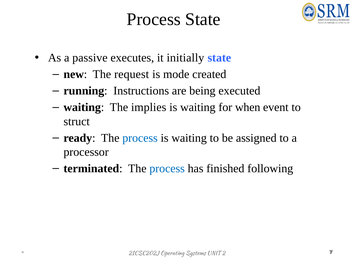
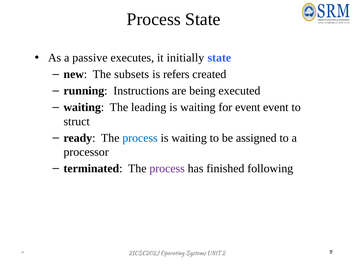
request: request -> subsets (132, 74)
mode: mode -> refers (176, 74)
implies: implies -> leading (149, 107)
for when: when -> event (248, 107)
process colour: blue -> purple (167, 169)
